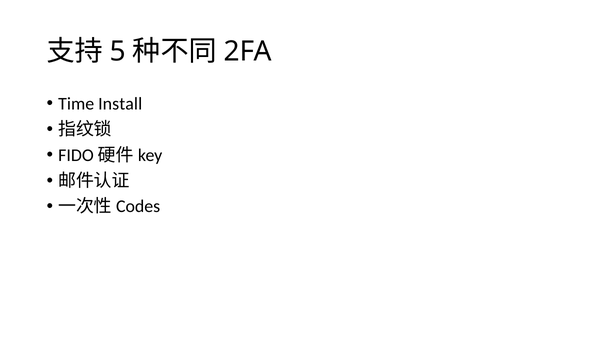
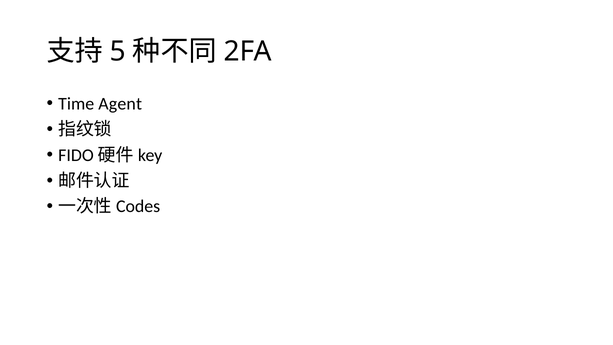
Install: Install -> Agent (120, 104)
